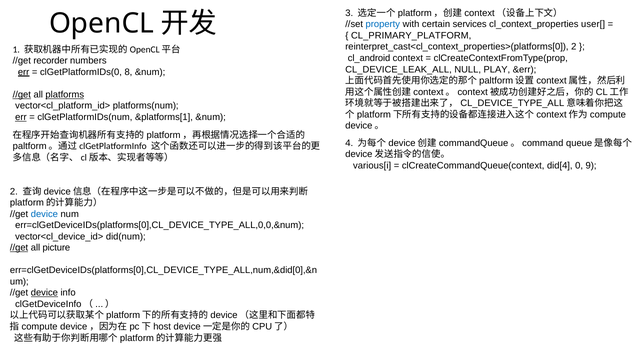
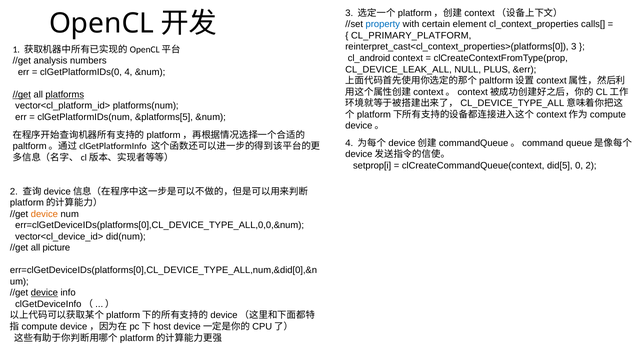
services: services -> element (470, 24)
user[: user[ -> calls[ (593, 24)
reinterpret_cast<cl_context_properties>(platforms[0 2: 2 -> 3 (574, 47)
recorder: recorder -> analysis (50, 61)
PLAY: PLAY -> PLUS (497, 69)
err underline: present -> none (24, 72)
clGetPlatformIDs(0 8: 8 -> 4 (128, 72)
err underline: present -> none (21, 117)
&platforms[1: &platforms[1 -> &platforms[5 (164, 117)
various[i: various[i -> setprop[i (372, 165)
did[4: did[4 -> did[5 (560, 165)
0 9: 9 -> 2 (591, 165)
device colour: blue -> orange (44, 214)
//get underline: present -> none (19, 248)
